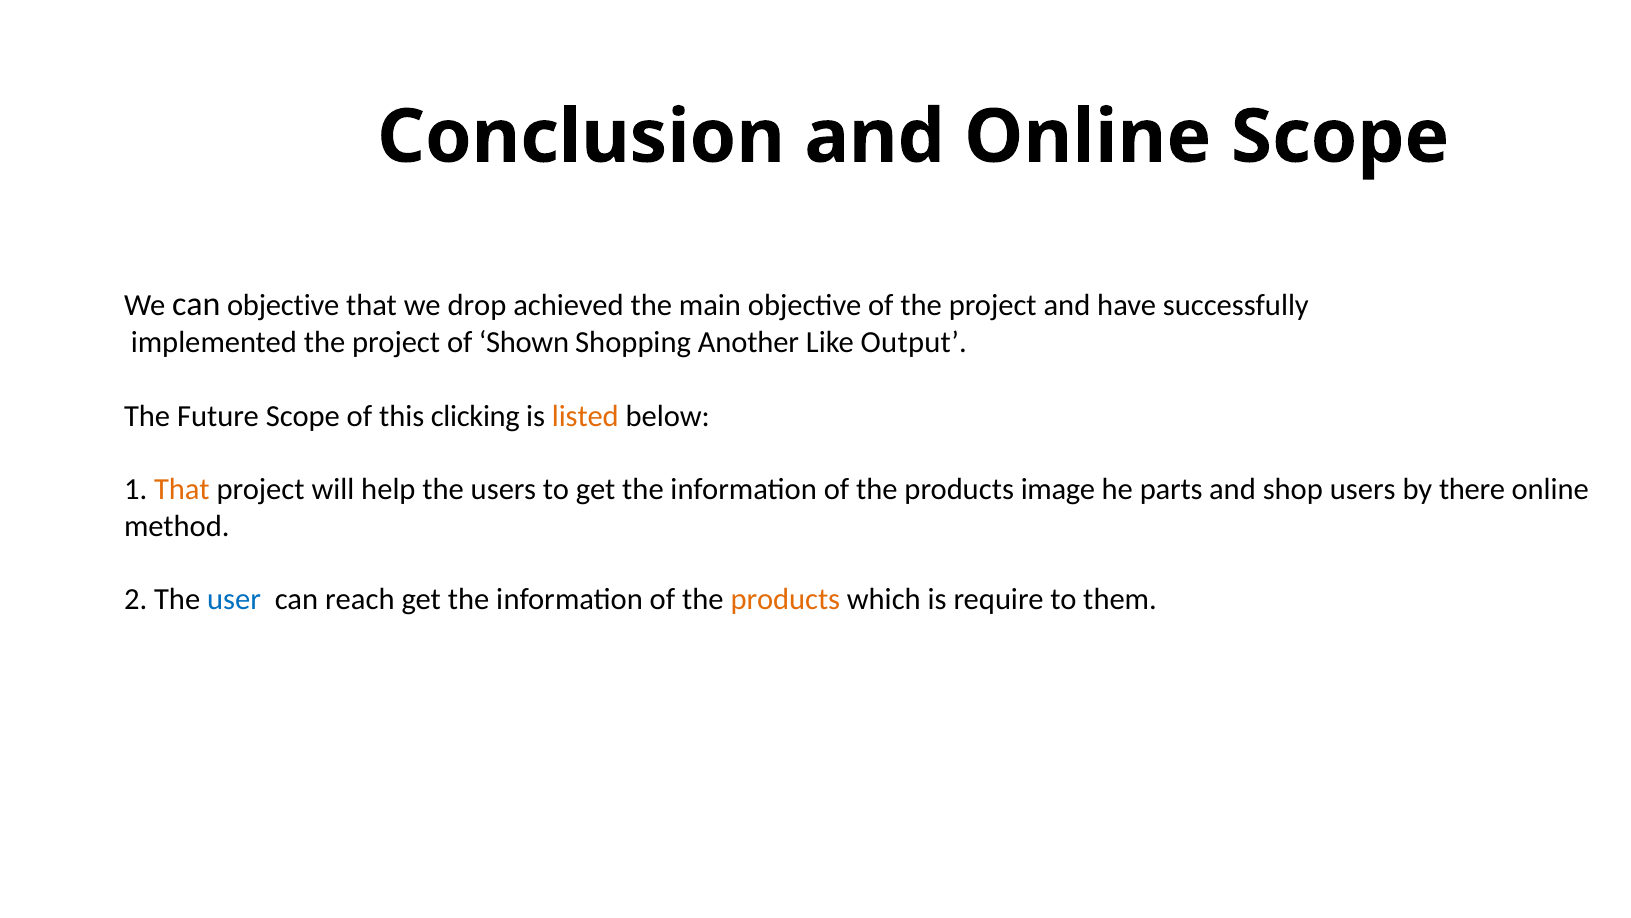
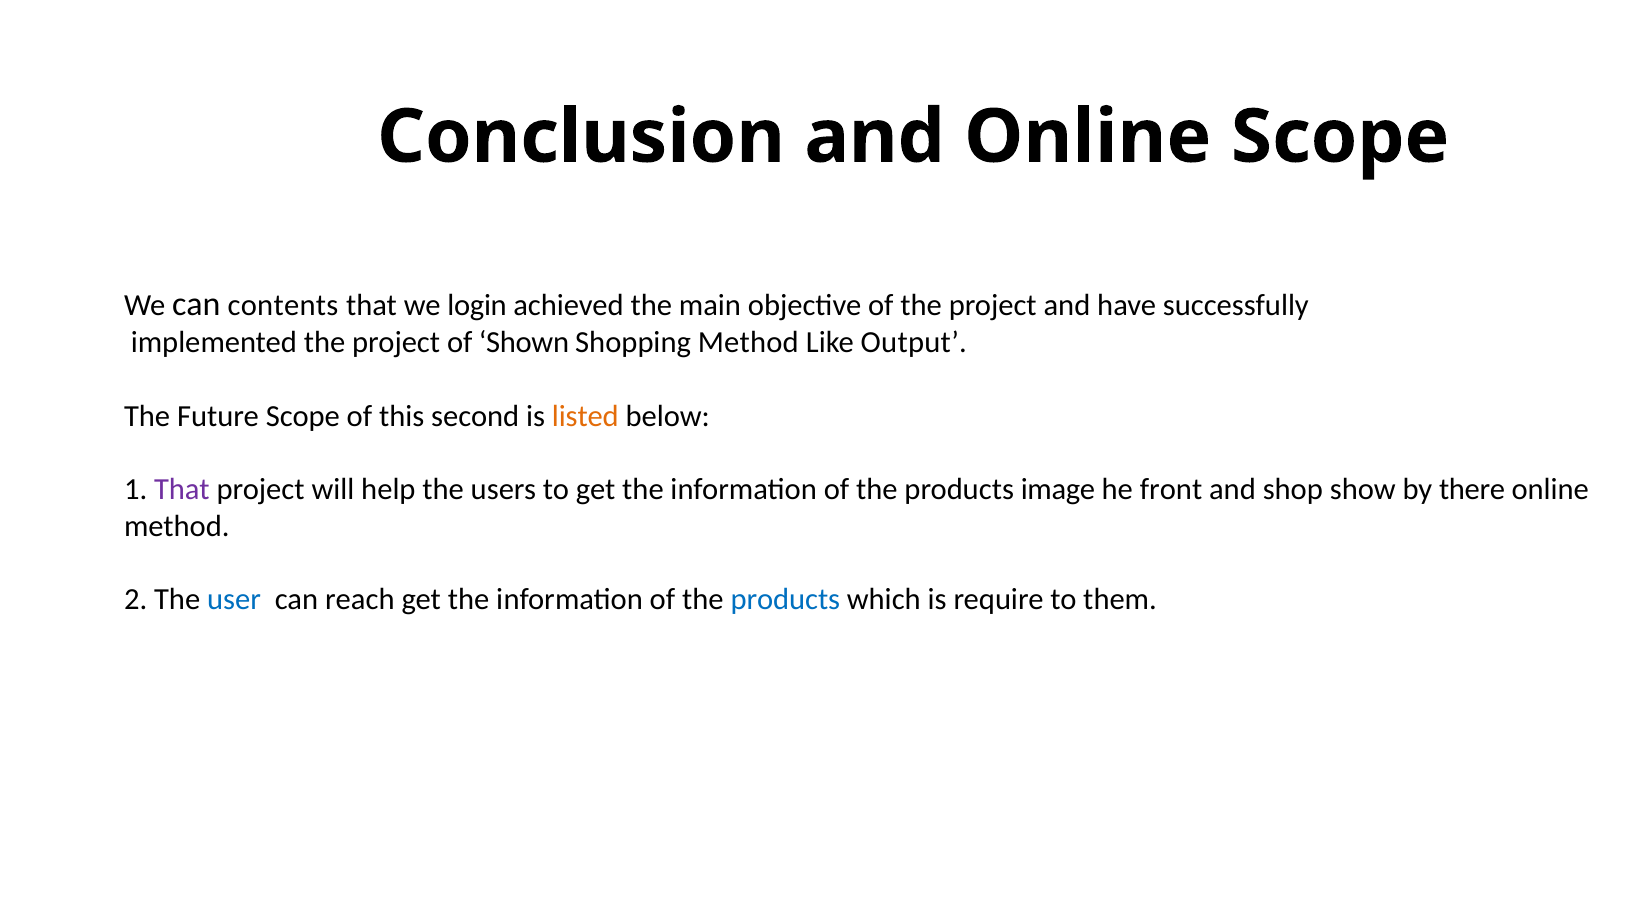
can objective: objective -> contents (283, 305)
drop: drop -> login (477, 305)
Shopping Another: Another -> Method (748, 342)
clicking: clicking -> second (475, 416)
That colour: orange -> purple (182, 489)
parts: parts -> front (1171, 489)
shop users: users -> show (1363, 489)
products colour: orange -> blue (785, 599)
